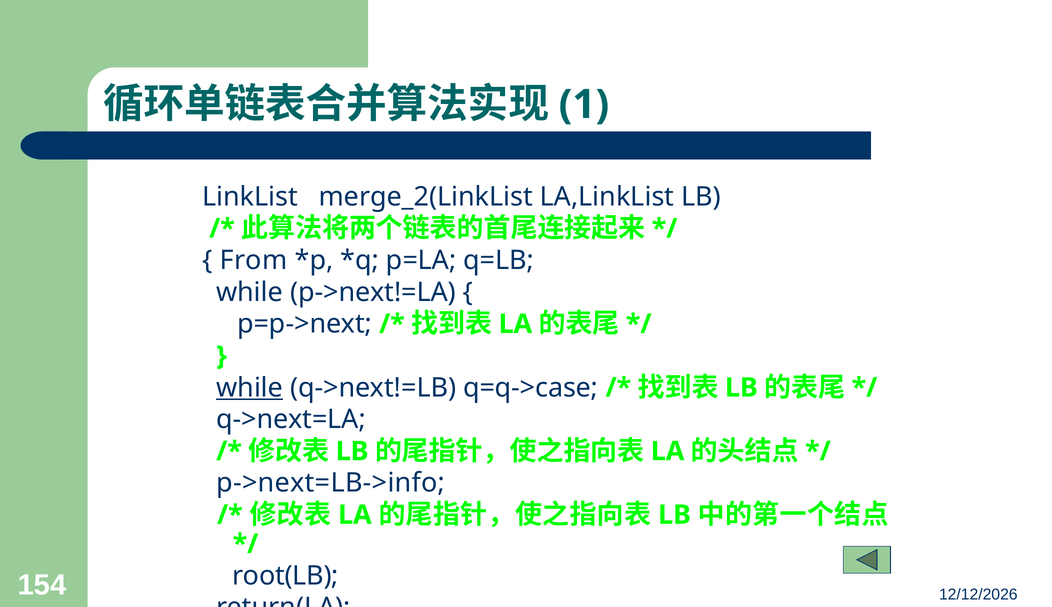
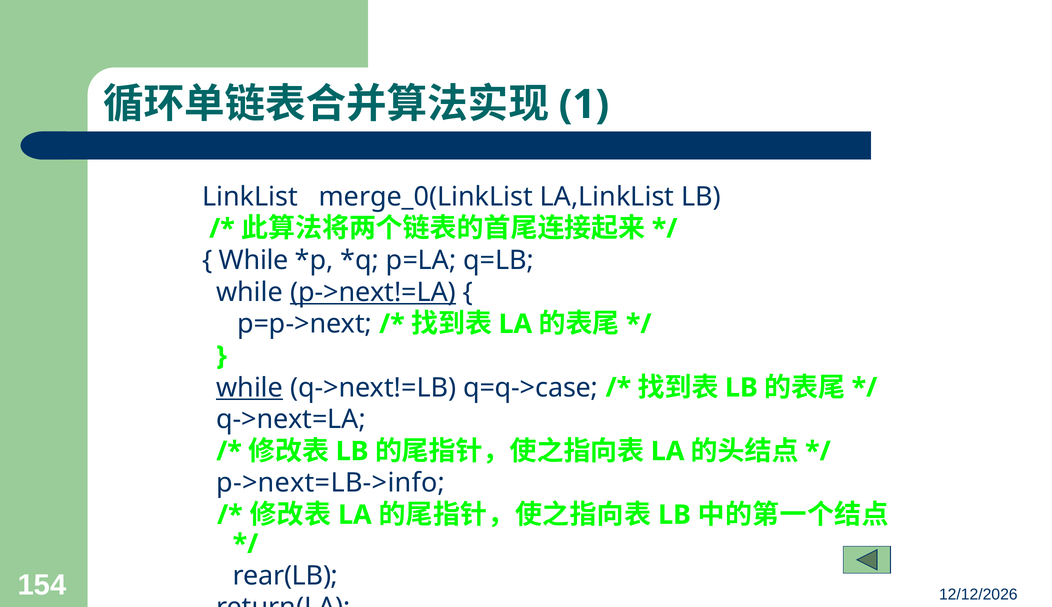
merge_2(LinkList: merge_2(LinkList -> merge_0(LinkList (426, 197)
From: From -> While (254, 261)
p->next!=LA underline: none -> present (373, 292)
root(LB: root(LB -> rear(LB (285, 576)
